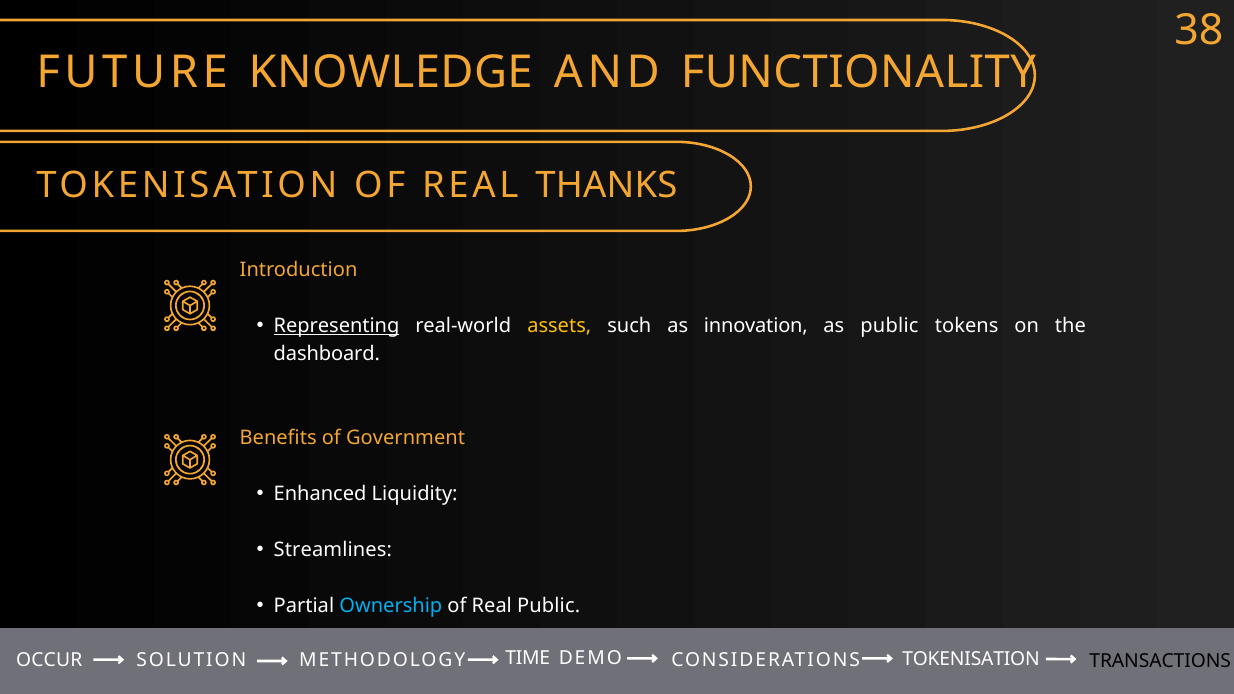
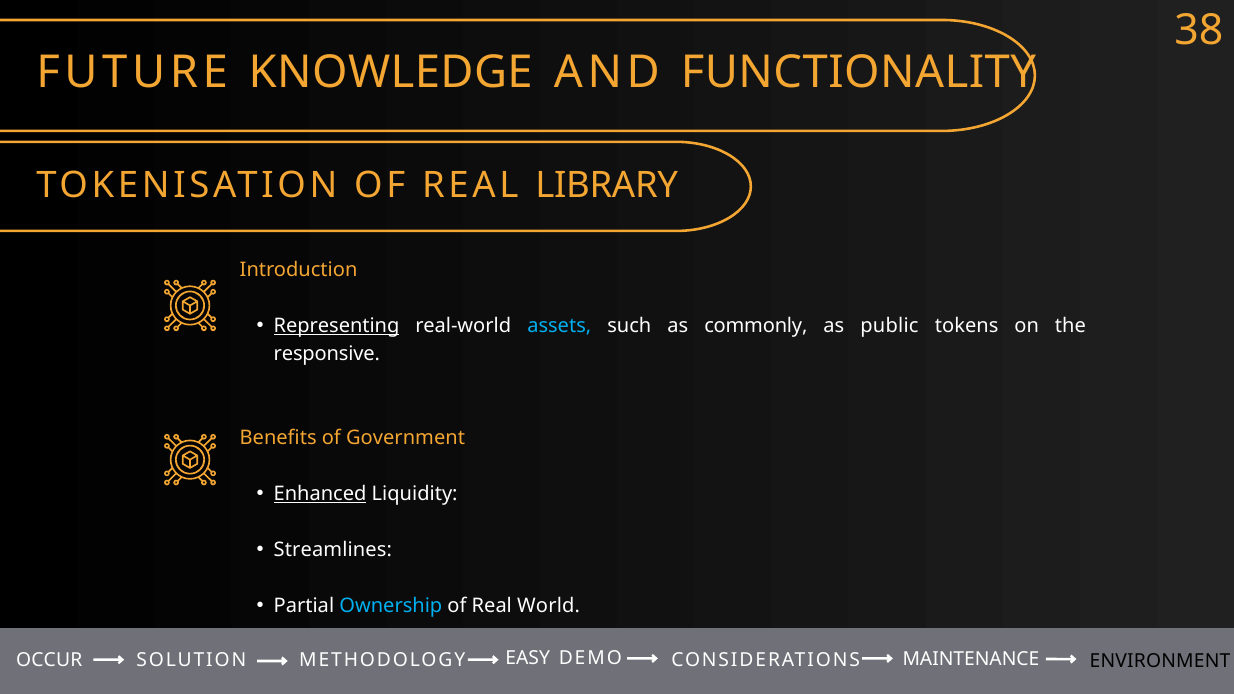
THANKS: THANKS -> LIBRARY (607, 185)
assets colour: yellow -> light blue (559, 326)
innovation: innovation -> commonly (756, 326)
dashboard: dashboard -> responsive (327, 354)
Enhanced underline: none -> present (320, 494)
Real Public: Public -> World (549, 606)
TIME: TIME -> EASY (528, 659)
DEMO TOKENISATION: TOKENISATION -> MAINTENANCE (971, 659)
TRANSACTIONS: TRANSACTIONS -> ENVIRONMENT (1160, 661)
